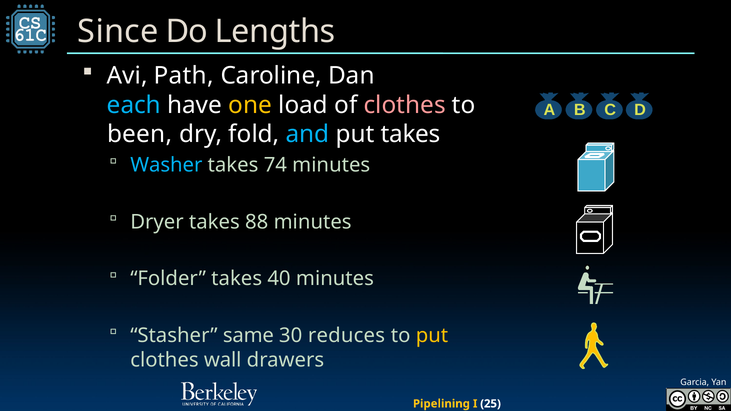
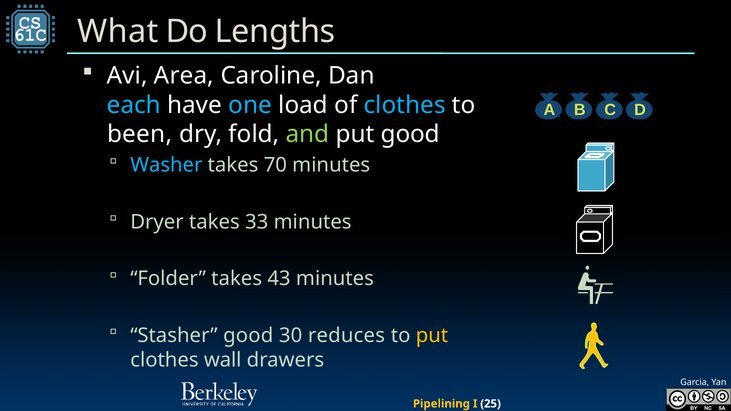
Since: Since -> What (118, 32)
Path: Path -> Area (184, 76)
one colour: yellow -> light blue (250, 105)
clothes colour: pink -> light blue (405, 105)
and colour: light blue -> light green (308, 134)
put takes: takes -> good (410, 134)
74: 74 -> 70 (275, 165)
88: 88 -> 33 (257, 222)
40: 40 -> 43 (279, 279)
Stasher same: same -> good (248, 336)
